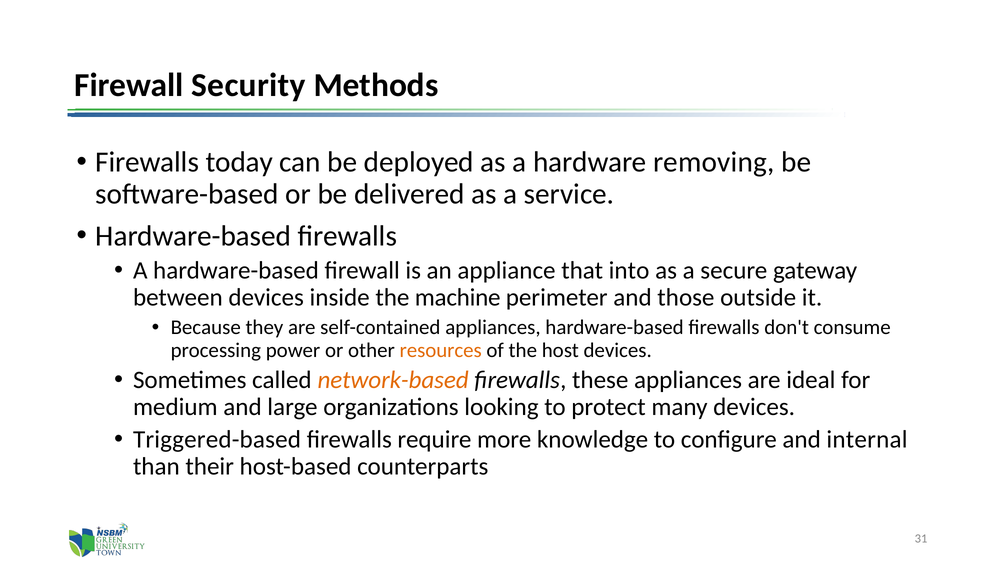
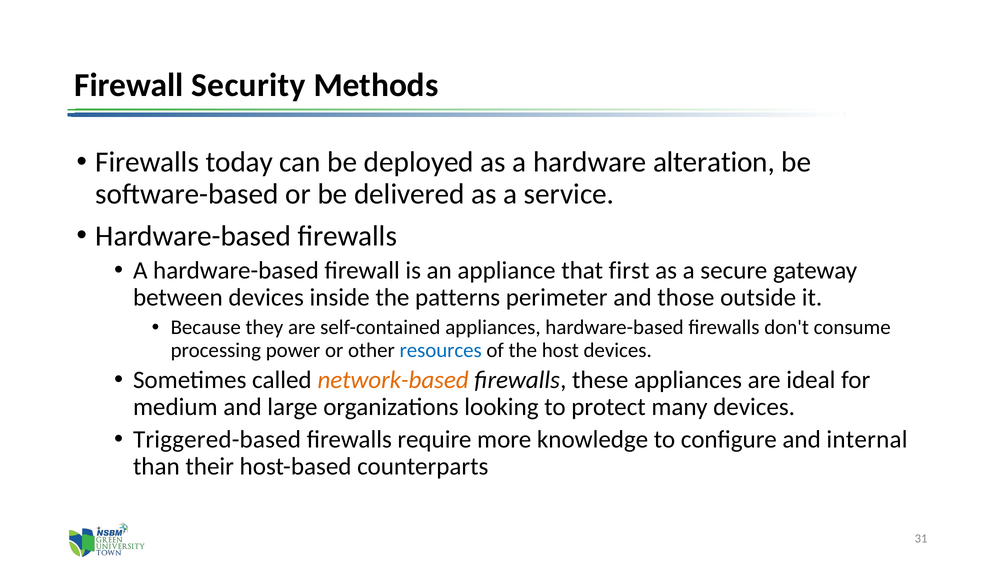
removing: removing -> alteration (714, 163)
into: into -> first (629, 271)
machine: machine -> patterns (458, 298)
resources colour: orange -> blue (441, 351)
